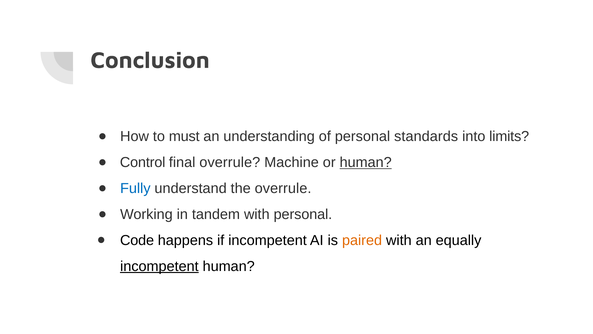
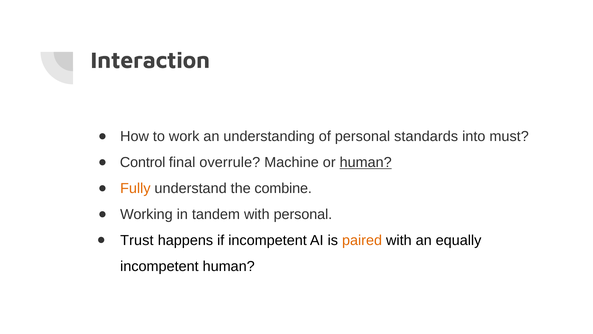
Conclusion: Conclusion -> Interaction (150, 60)
must: must -> work (184, 136)
limits: limits -> must (509, 136)
Fully colour: blue -> orange (135, 188)
the overrule: overrule -> combine (283, 188)
Code: Code -> Trust (137, 240)
incompetent underline: present -> none (159, 266)
